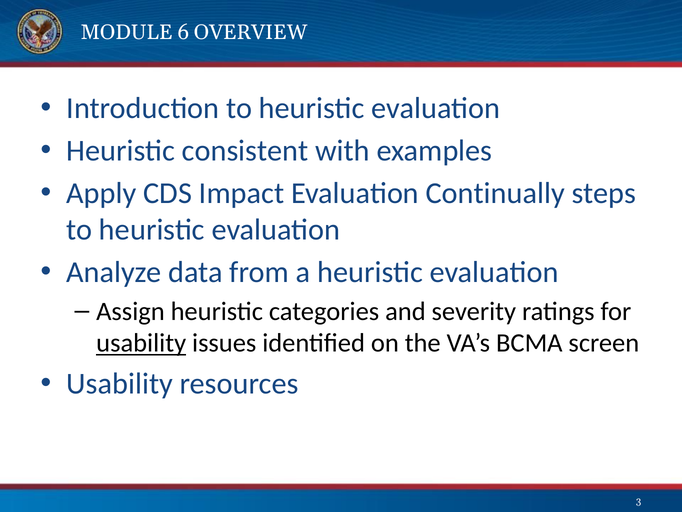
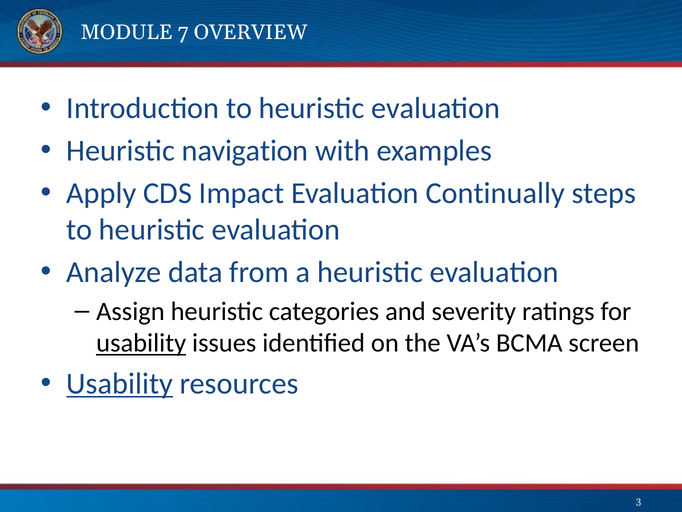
6: 6 -> 7 (183, 32)
consistent: consistent -> navigation (245, 151)
Usability underline: none -> present (120, 383)
